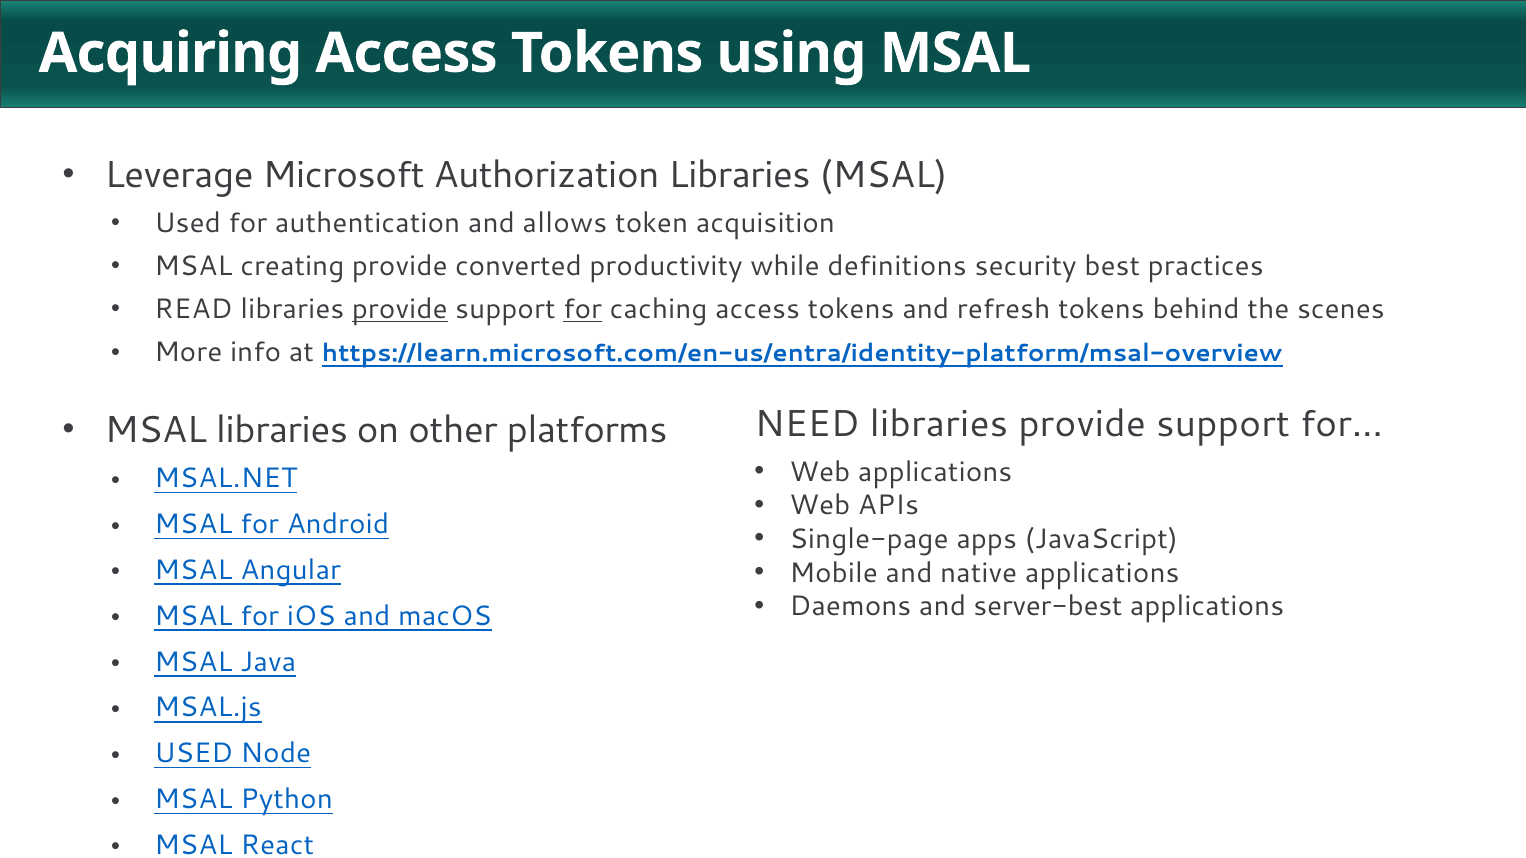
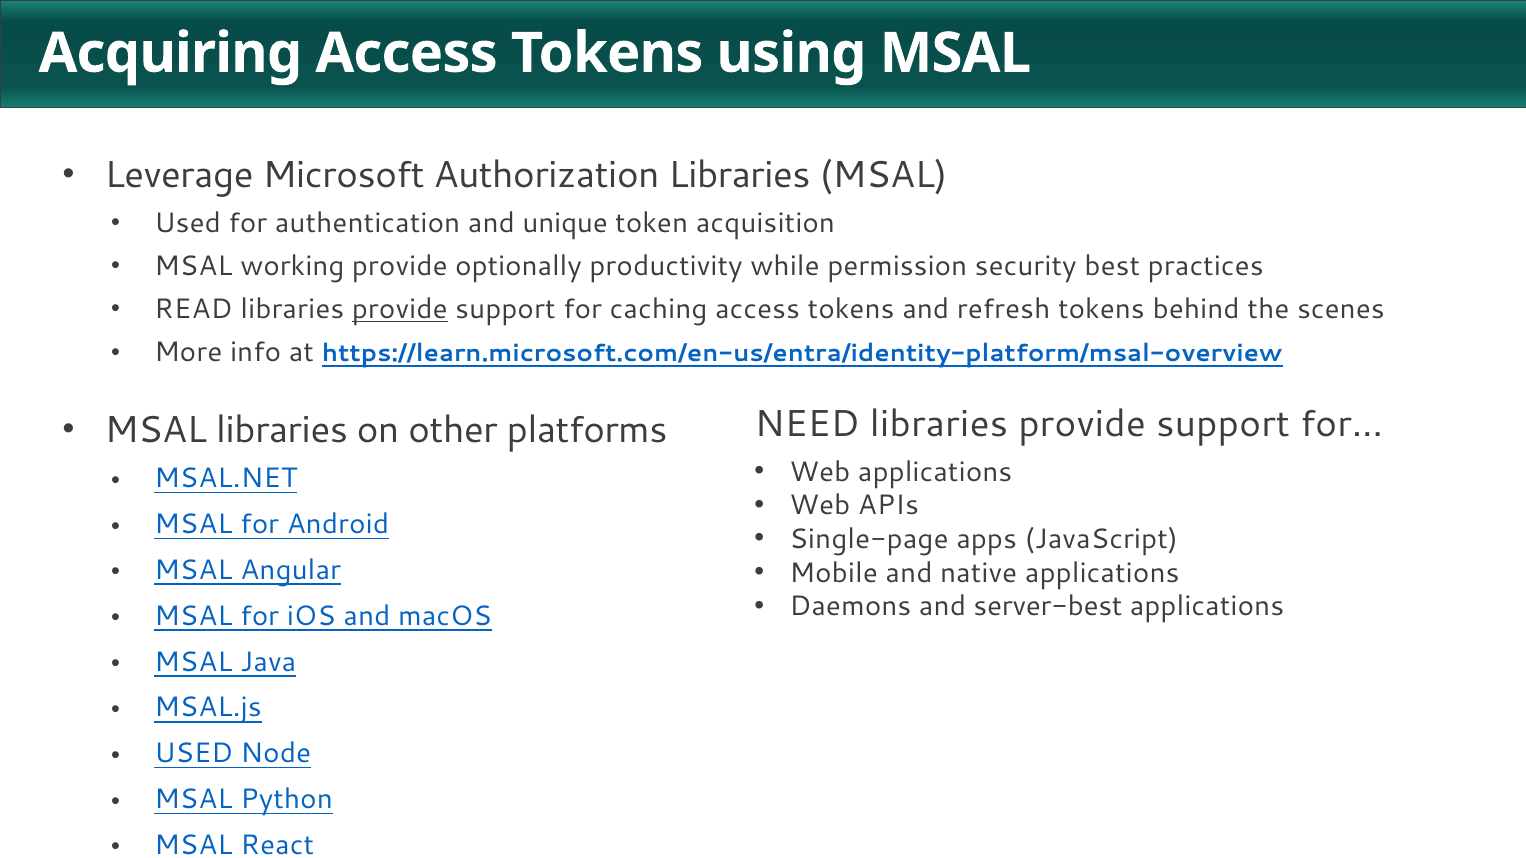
allows: allows -> unique (565, 224)
creating: creating -> working (292, 267)
converted: converted -> optionally (518, 267)
definitions: definitions -> permission (897, 267)
for underline: present -> none (583, 310)
